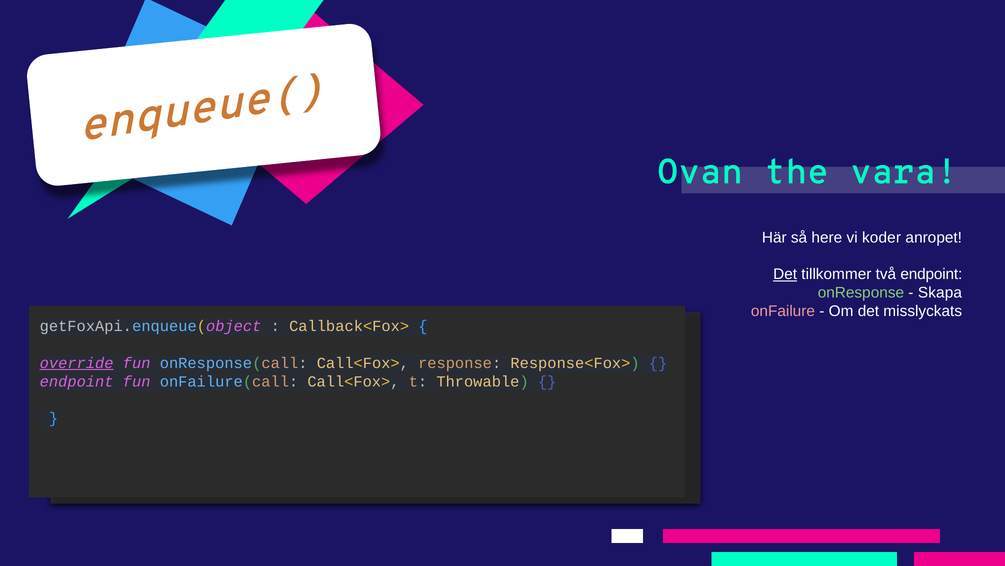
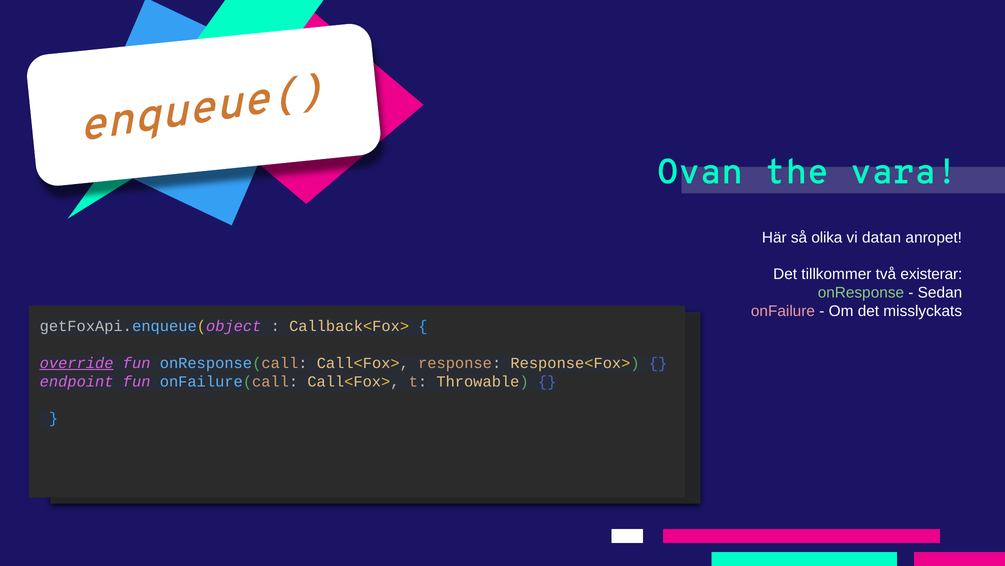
here: here -> olika (827, 237)
koder: koder -> datan (882, 237)
Det underline: present -> none (785, 274)
två endpoint: endpoint -> existerar (931, 274)
Skapa: Skapa -> Sedan (940, 293)
